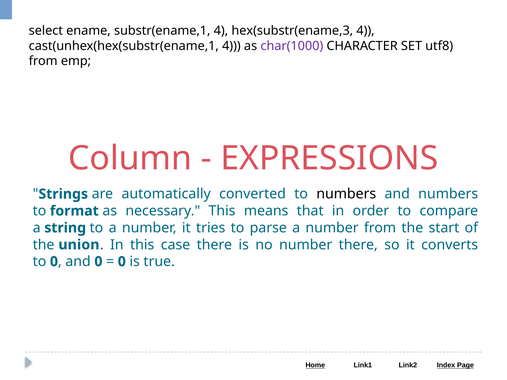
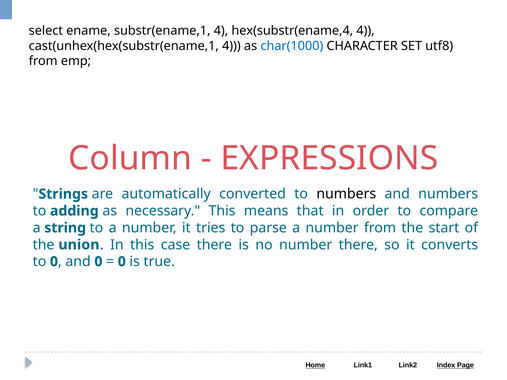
hex(substr(ename,3: hex(substr(ename,3 -> hex(substr(ename,4 (292, 31)
char(1000 colour: purple -> blue (292, 46)
format: format -> adding (74, 211)
